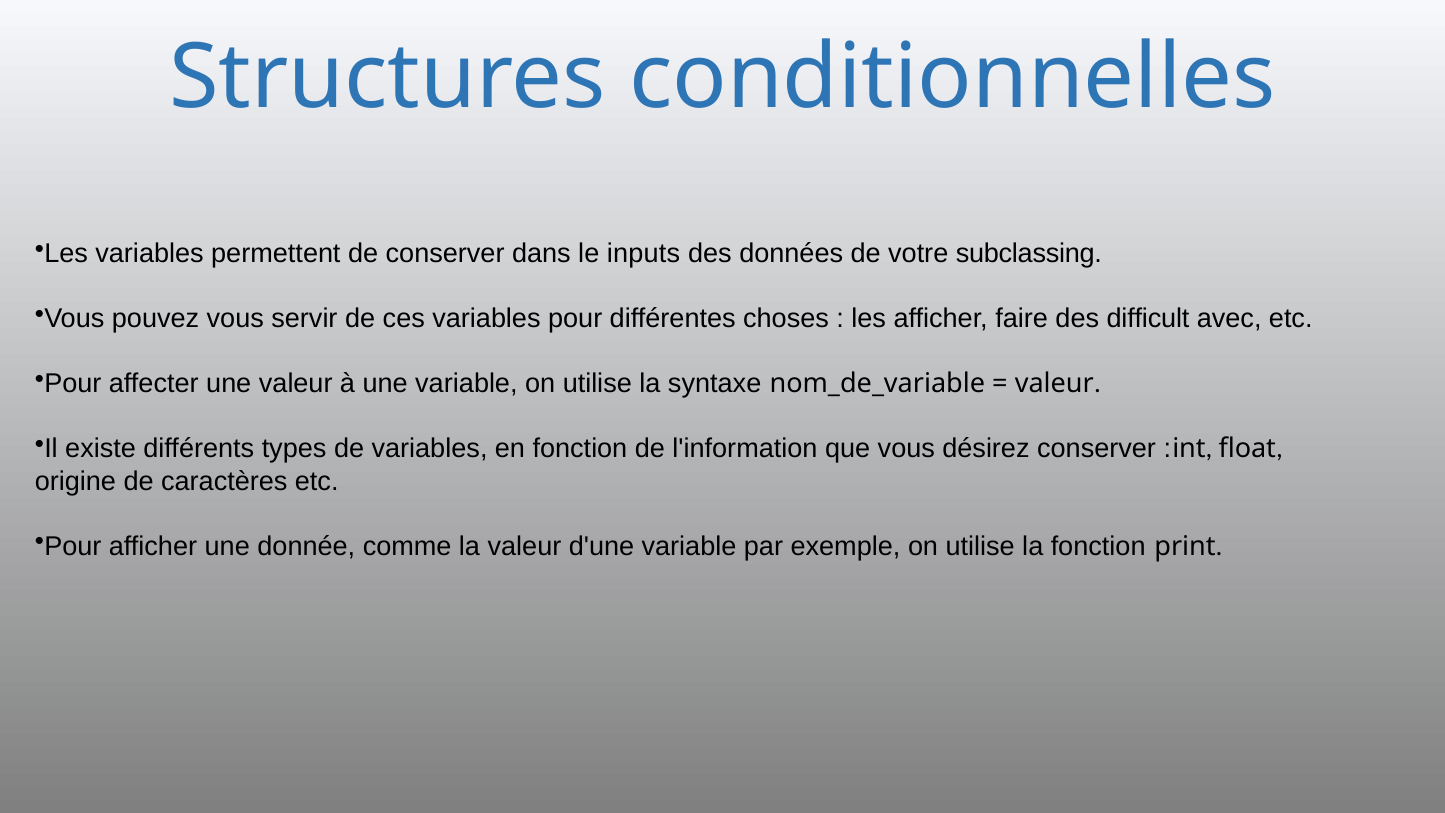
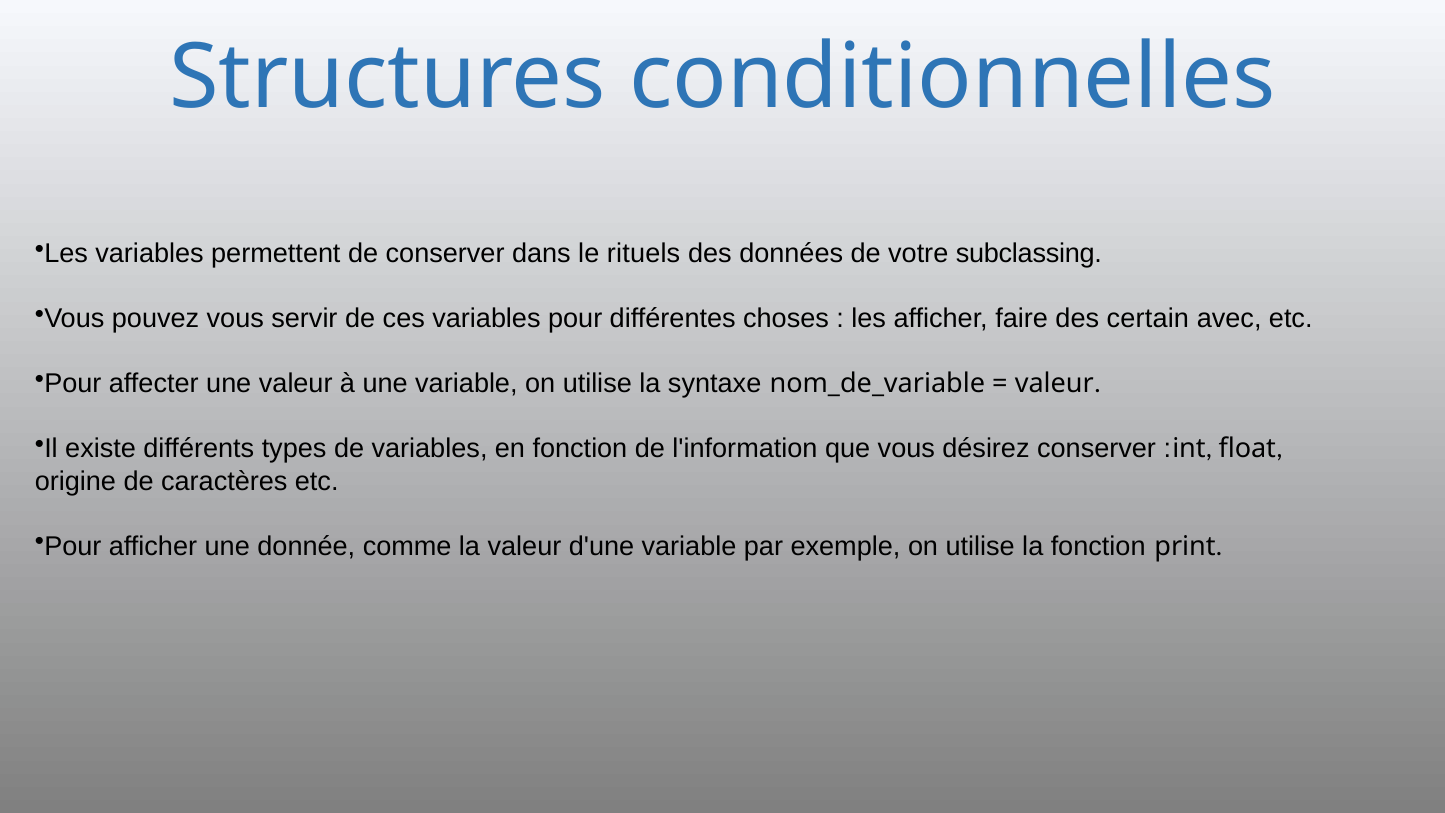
inputs: inputs -> rituels (644, 254)
difficult: difficult -> certain (1148, 319)
